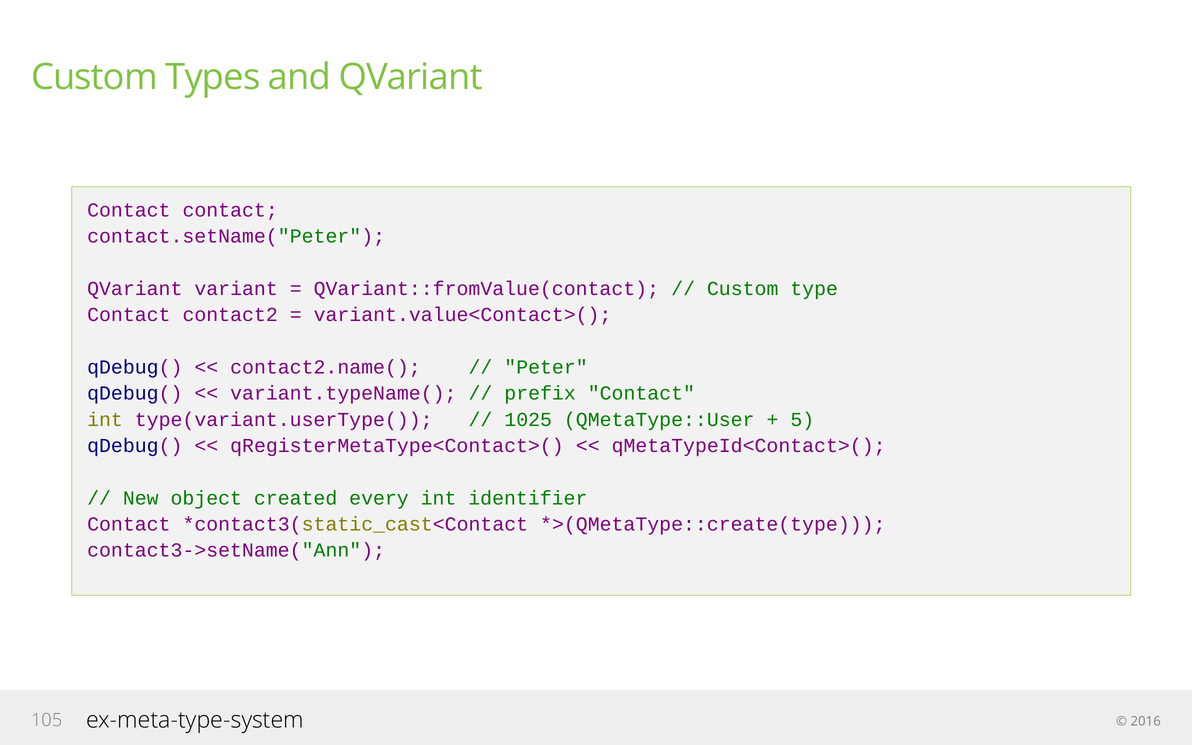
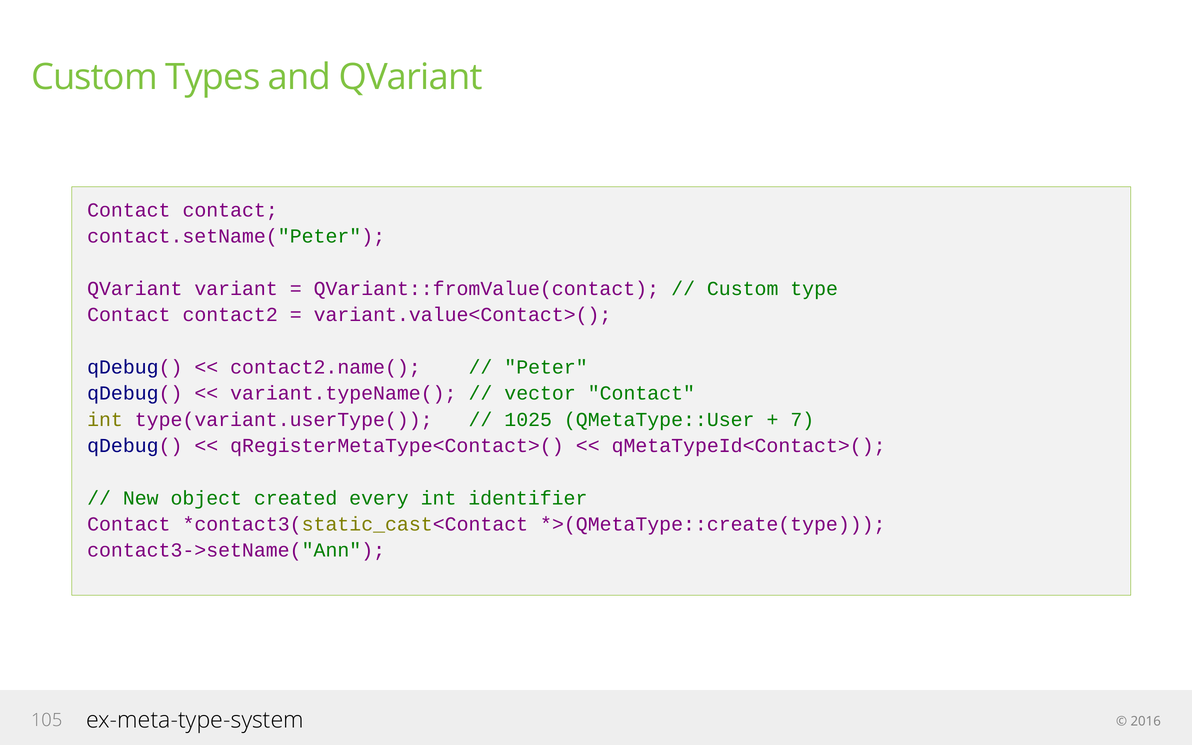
prefix: prefix -> vector (540, 393)
5: 5 -> 7 (802, 419)
